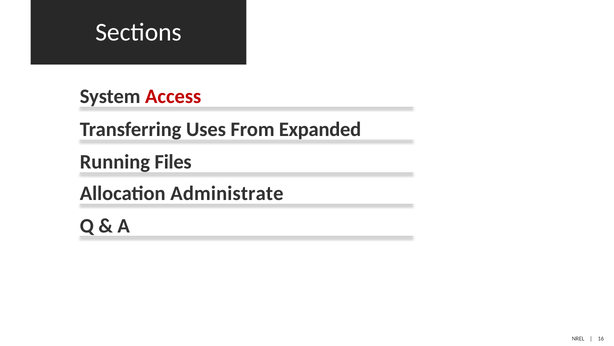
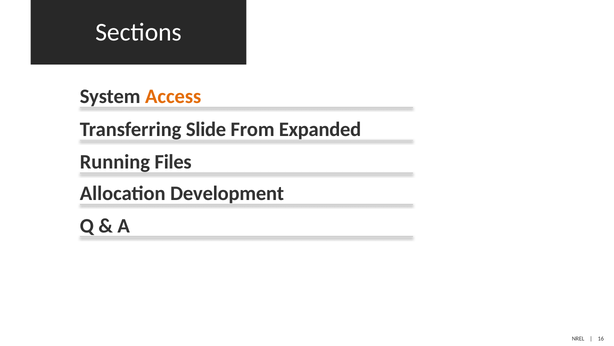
Access colour: red -> orange (173, 96)
Uses: Uses -> Slide (206, 129)
Administrate: Administrate -> Development (227, 193)
